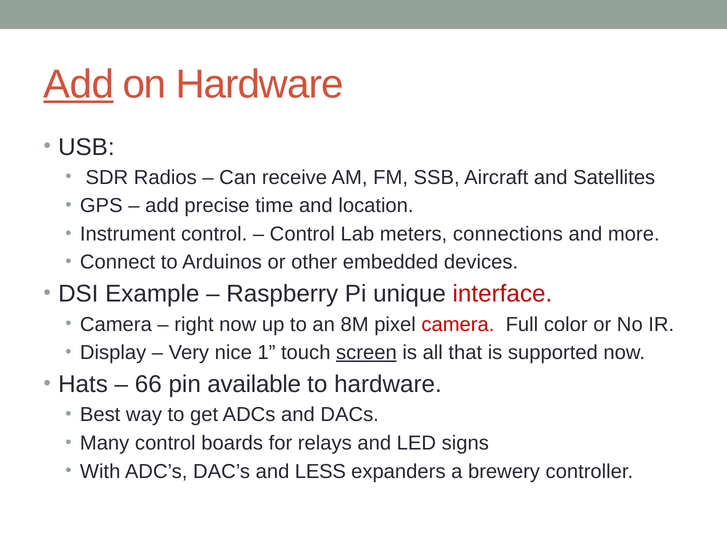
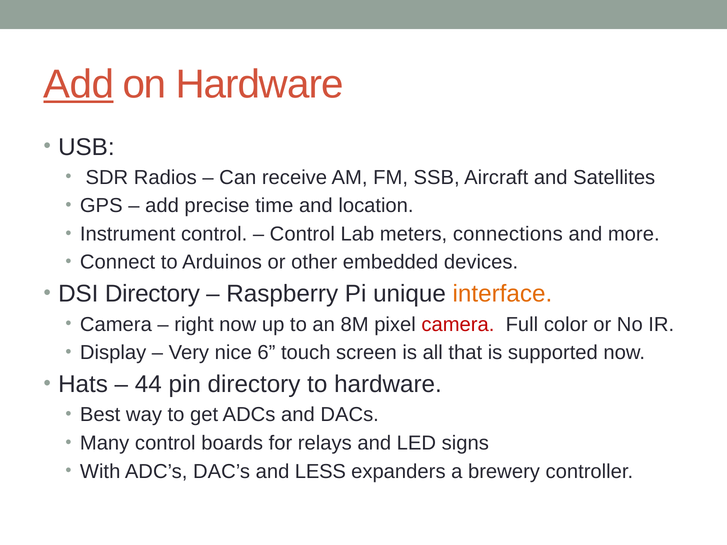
DSI Example: Example -> Directory (152, 294)
interface colour: red -> orange (502, 294)
1: 1 -> 6 (266, 353)
screen underline: present -> none (366, 353)
66: 66 -> 44 (148, 385)
pin available: available -> directory (254, 385)
